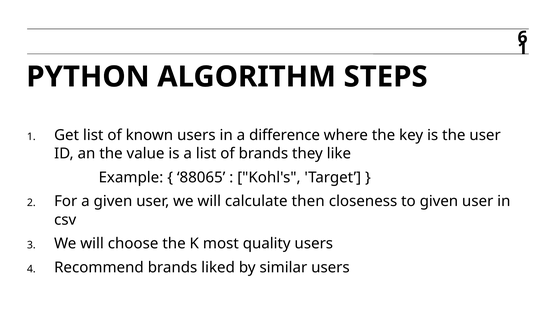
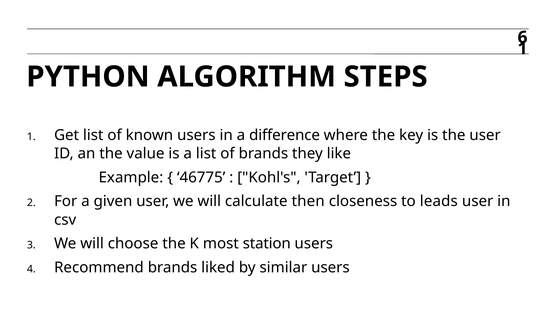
88065: 88065 -> 46775 (201, 177)
to given: given -> leads (439, 201)
quality: quality -> station (267, 244)
